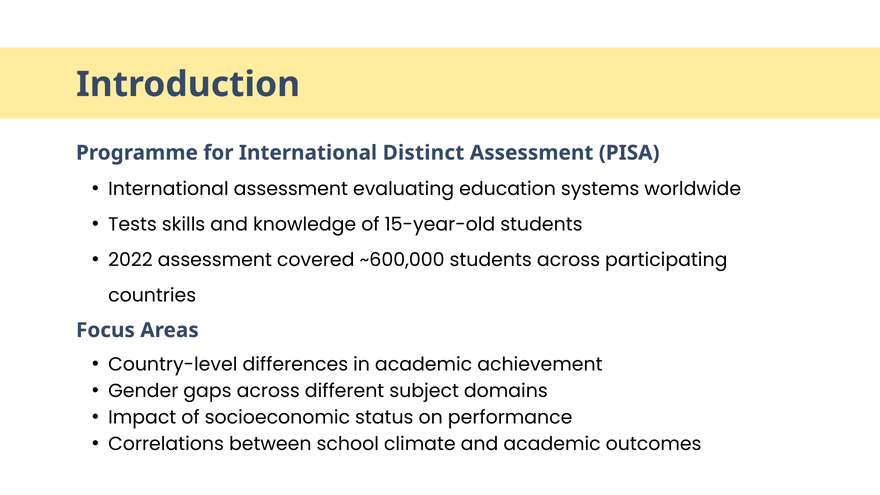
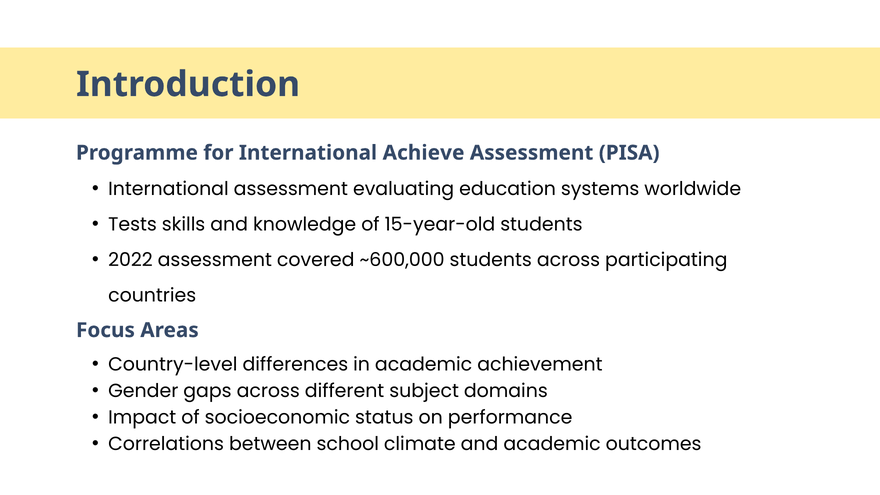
Distinct: Distinct -> Achieve (424, 153)
